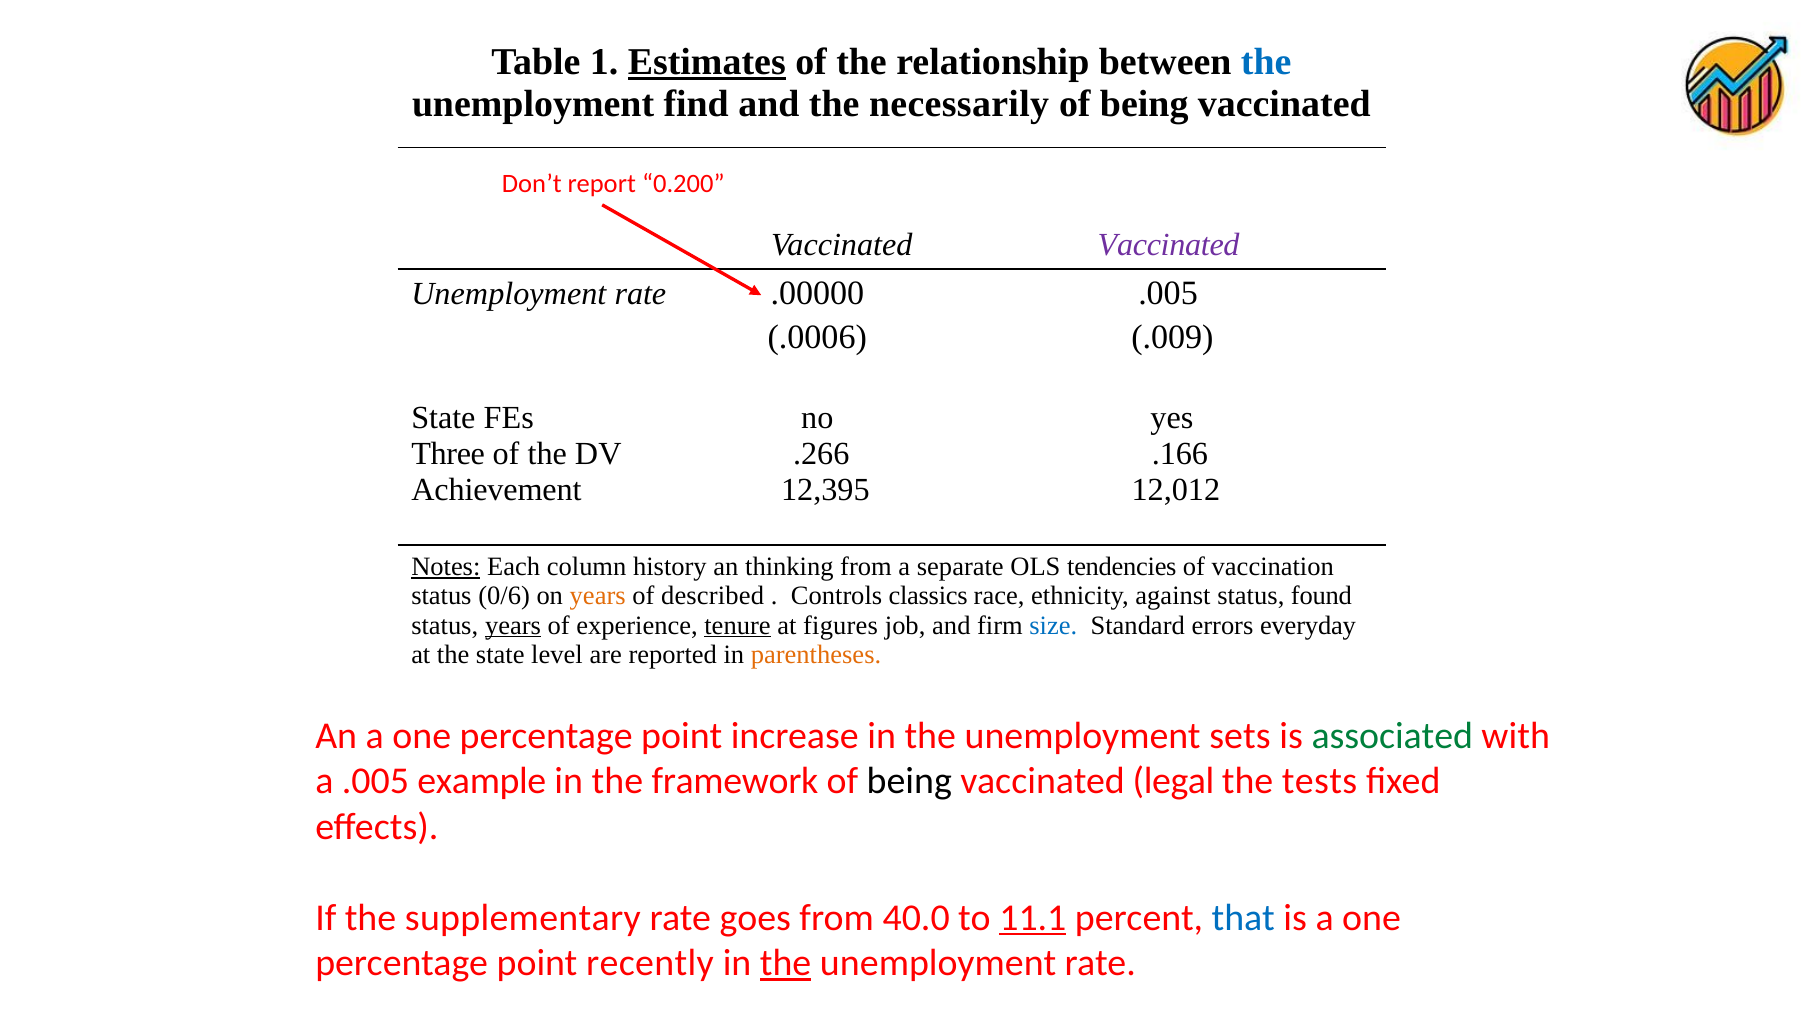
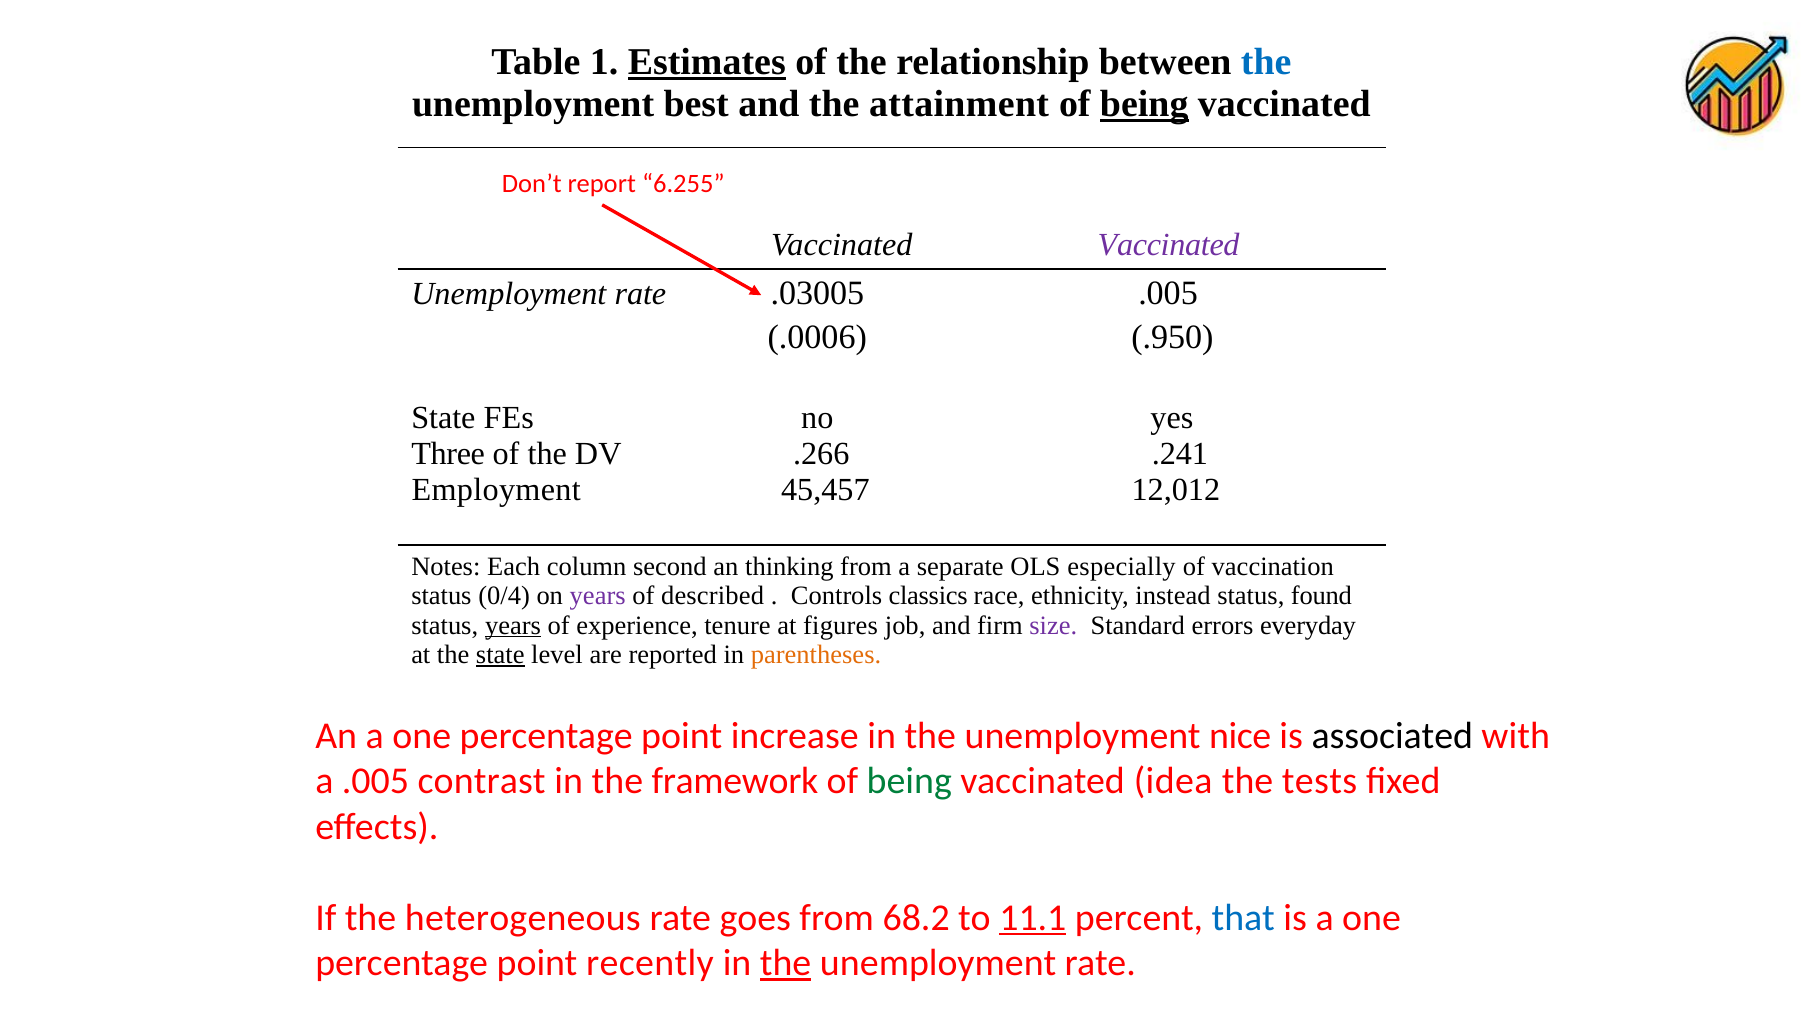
find: find -> best (696, 104)
necessarily: necessarily -> attainment (959, 104)
being underline: none -> present (1144, 104)
0.200: 0.200 -> 6.255 (683, 184)
.00000: .00000 -> .03005 (817, 294)
.009: .009 -> .950 (1172, 337)
.166: .166 -> .241 (1180, 454)
Achievement: Achievement -> Employment (496, 490)
12,395: 12,395 -> 45,457 (825, 490)
Notes underline: present -> none (446, 567)
history: history -> second (670, 567)
tendencies: tendencies -> especially (1122, 567)
0/6: 0/6 -> 0/4 (504, 596)
years colour: orange -> purple (598, 596)
against: against -> instead (1173, 596)
tenure underline: present -> none (738, 626)
size colour: blue -> purple (1053, 626)
state underline: none -> present (500, 655)
sets: sets -> nice (1240, 736)
associated colour: green -> black (1392, 736)
example: example -> contrast (482, 782)
being colour: black -> green (909, 782)
legal: legal -> idea (1173, 782)
supplementary: supplementary -> heterogeneous (523, 918)
40.0: 40.0 -> 68.2 (916, 918)
